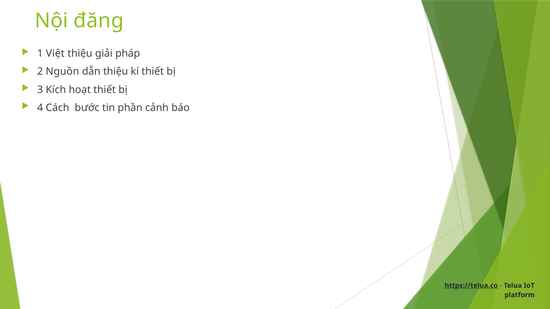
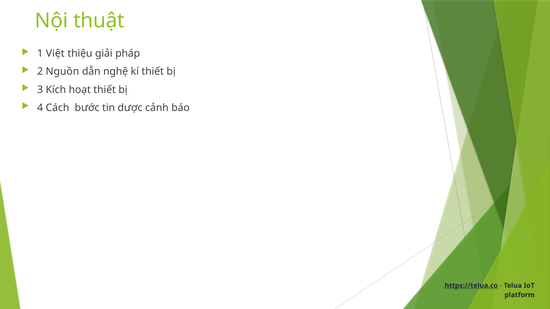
đăng: đăng -> thuật (99, 21)
dẫn thiệu: thiệu -> nghệ (116, 72)
phần: phần -> dược (130, 108)
